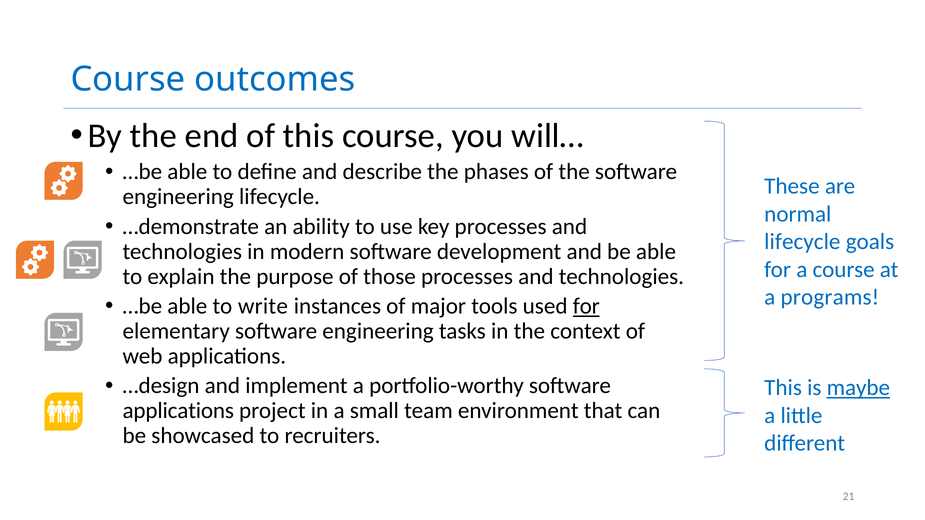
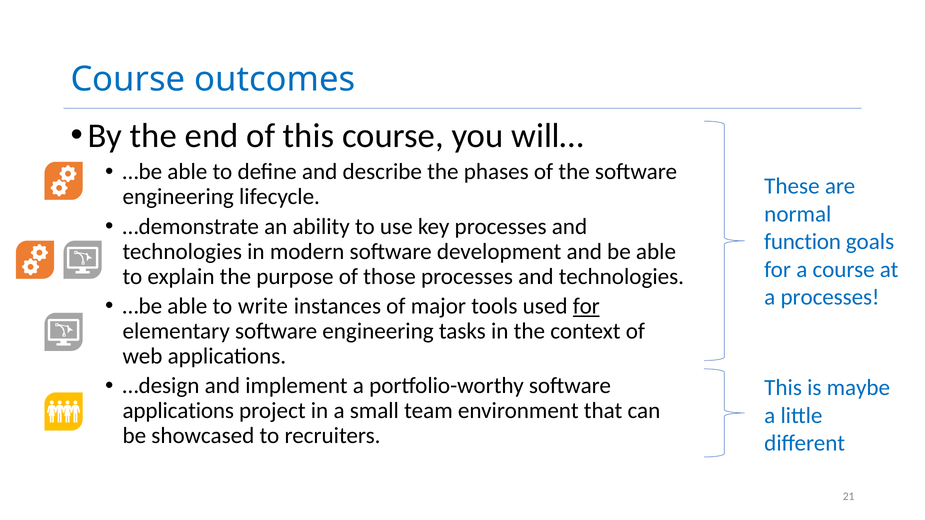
lifecycle: lifecycle -> function (802, 242)
a programs: programs -> processes (830, 297)
maybe underline: present -> none (858, 388)
